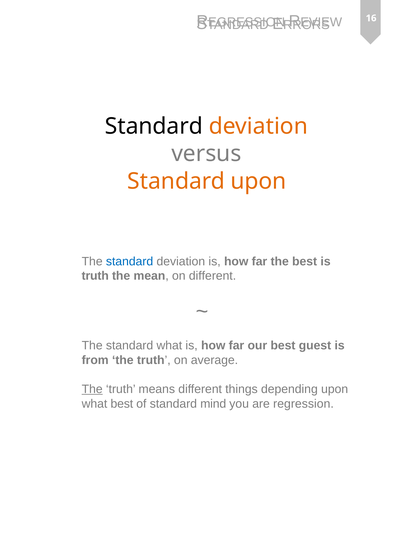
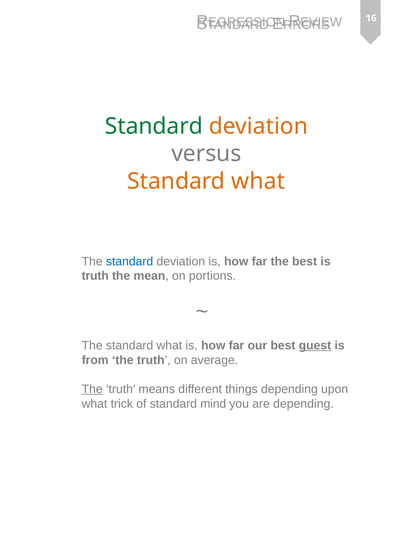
Standard colour: black -> green (154, 126)
upon: upon -> what (258, 181)
on different: different -> portions (212, 276)
guest underline: none -> present (315, 346)
what best: best -> trick (122, 404)
are regression: regression -> depending (303, 404)
